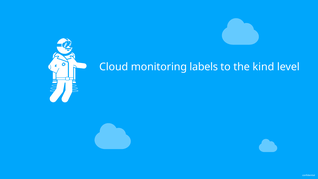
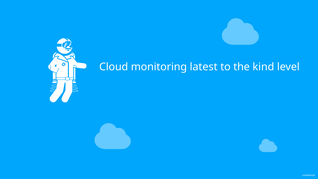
labels: labels -> latest (204, 67)
